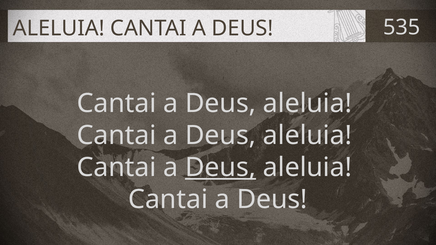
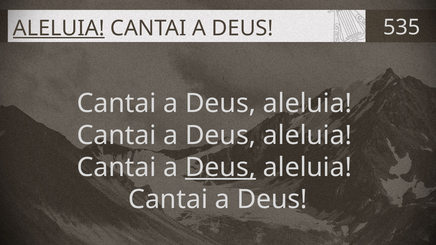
ALELUIA underline: none -> present (59, 28)
